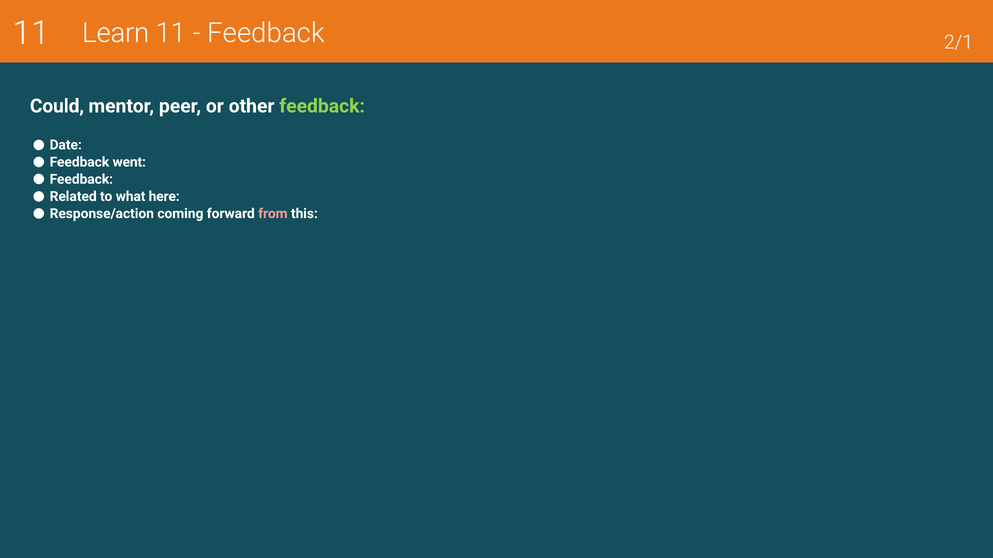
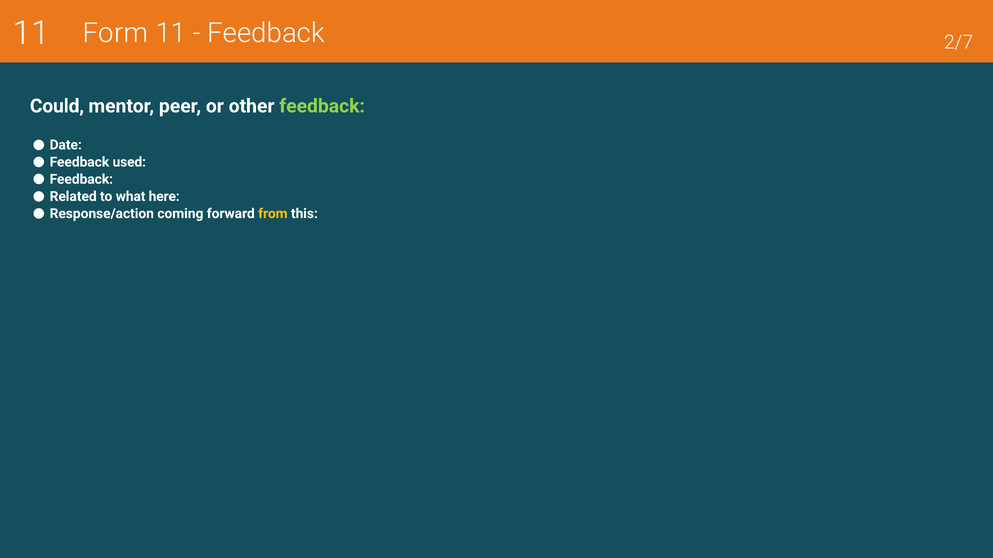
Learn: Learn -> Form (115, 33)
2/1: 2/1 -> 2/7 (959, 42)
went: went -> used (129, 162)
from colour: pink -> yellow (273, 214)
